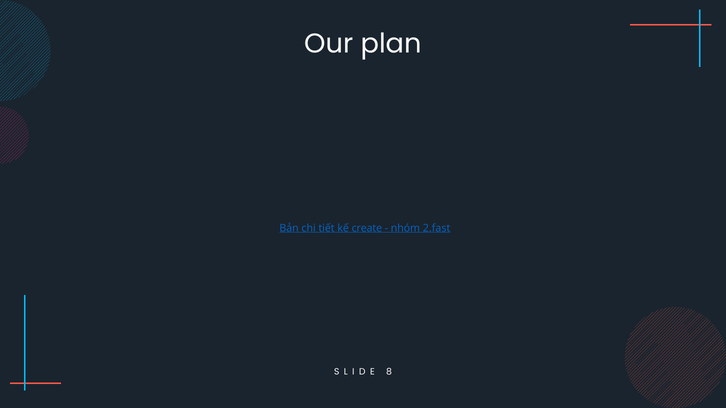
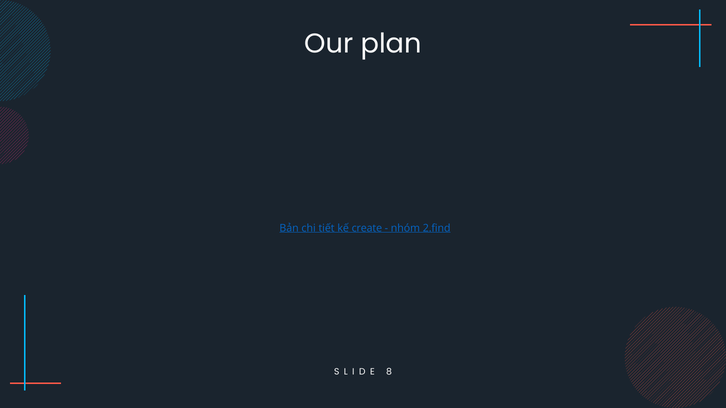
2.fast: 2.fast -> 2.find (437, 228)
